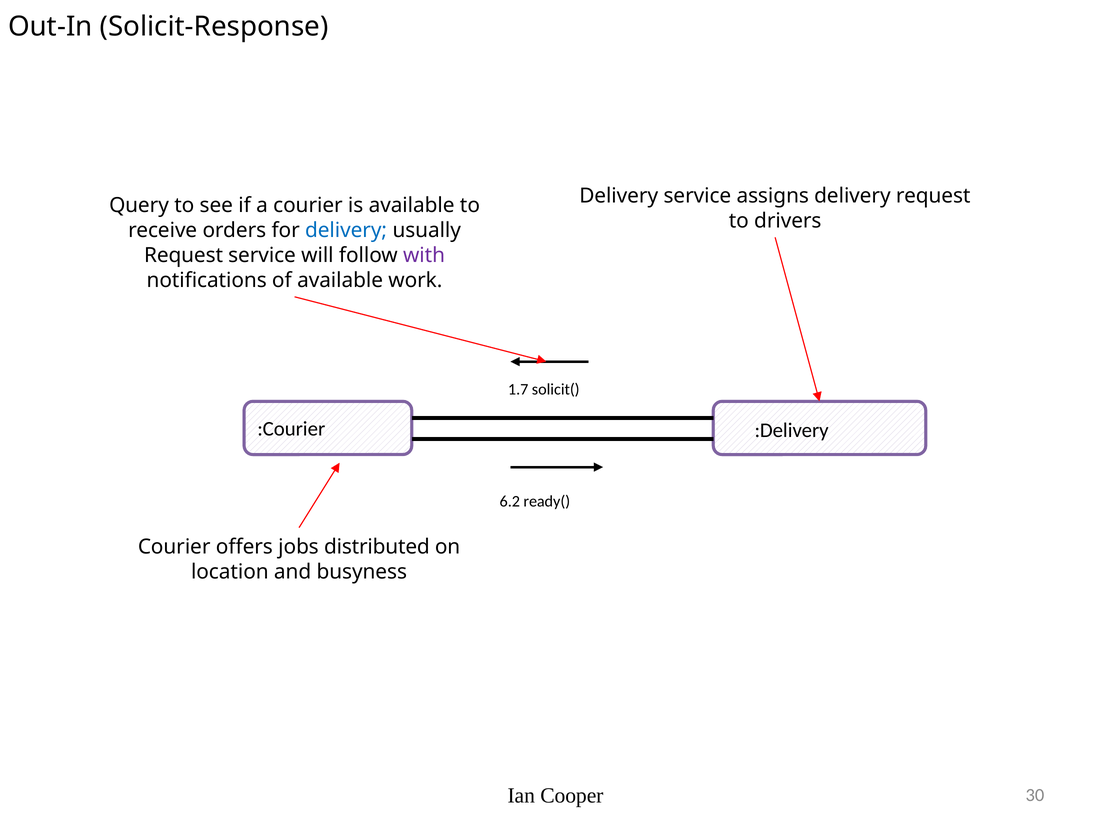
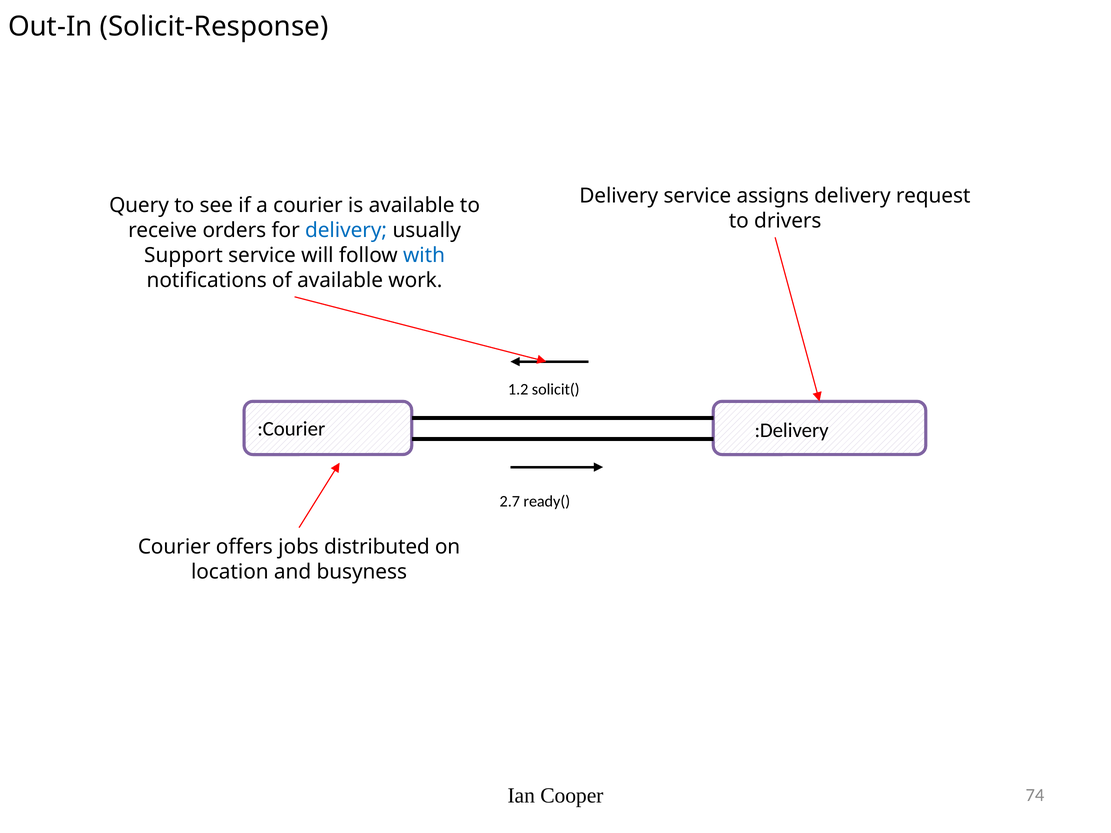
Request: Request -> Support (183, 255)
with colour: purple -> blue (424, 255)
1.7: 1.7 -> 1.2 (518, 390)
6.2: 6.2 -> 2.7 (510, 501)
30: 30 -> 74 (1035, 796)
